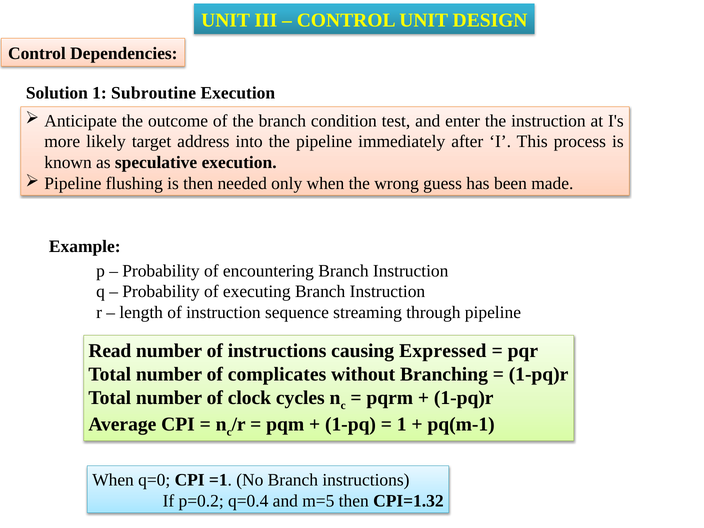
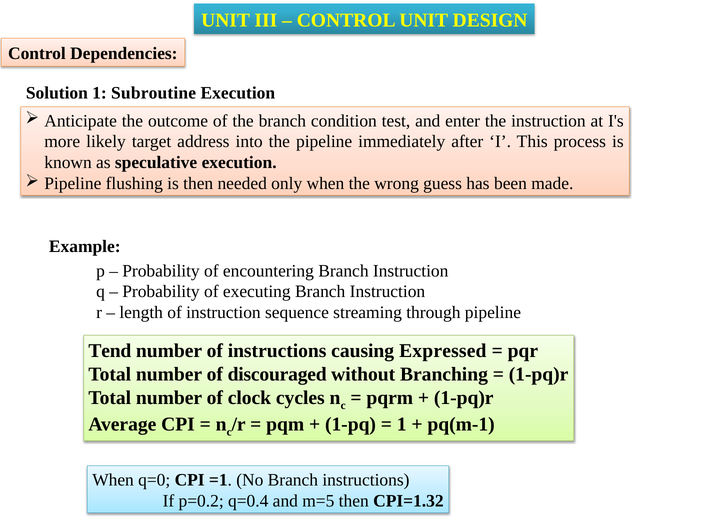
Read: Read -> Tend (110, 351)
complicates: complicates -> discouraged (277, 374)
